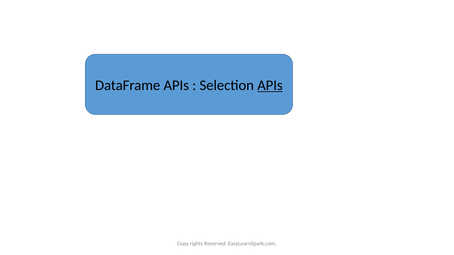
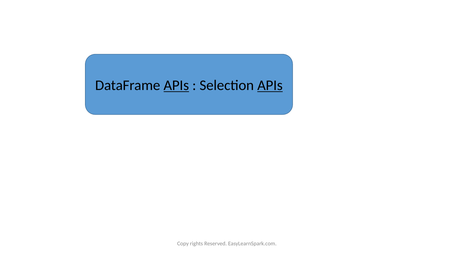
APIs underline: none -> present (176, 86)
